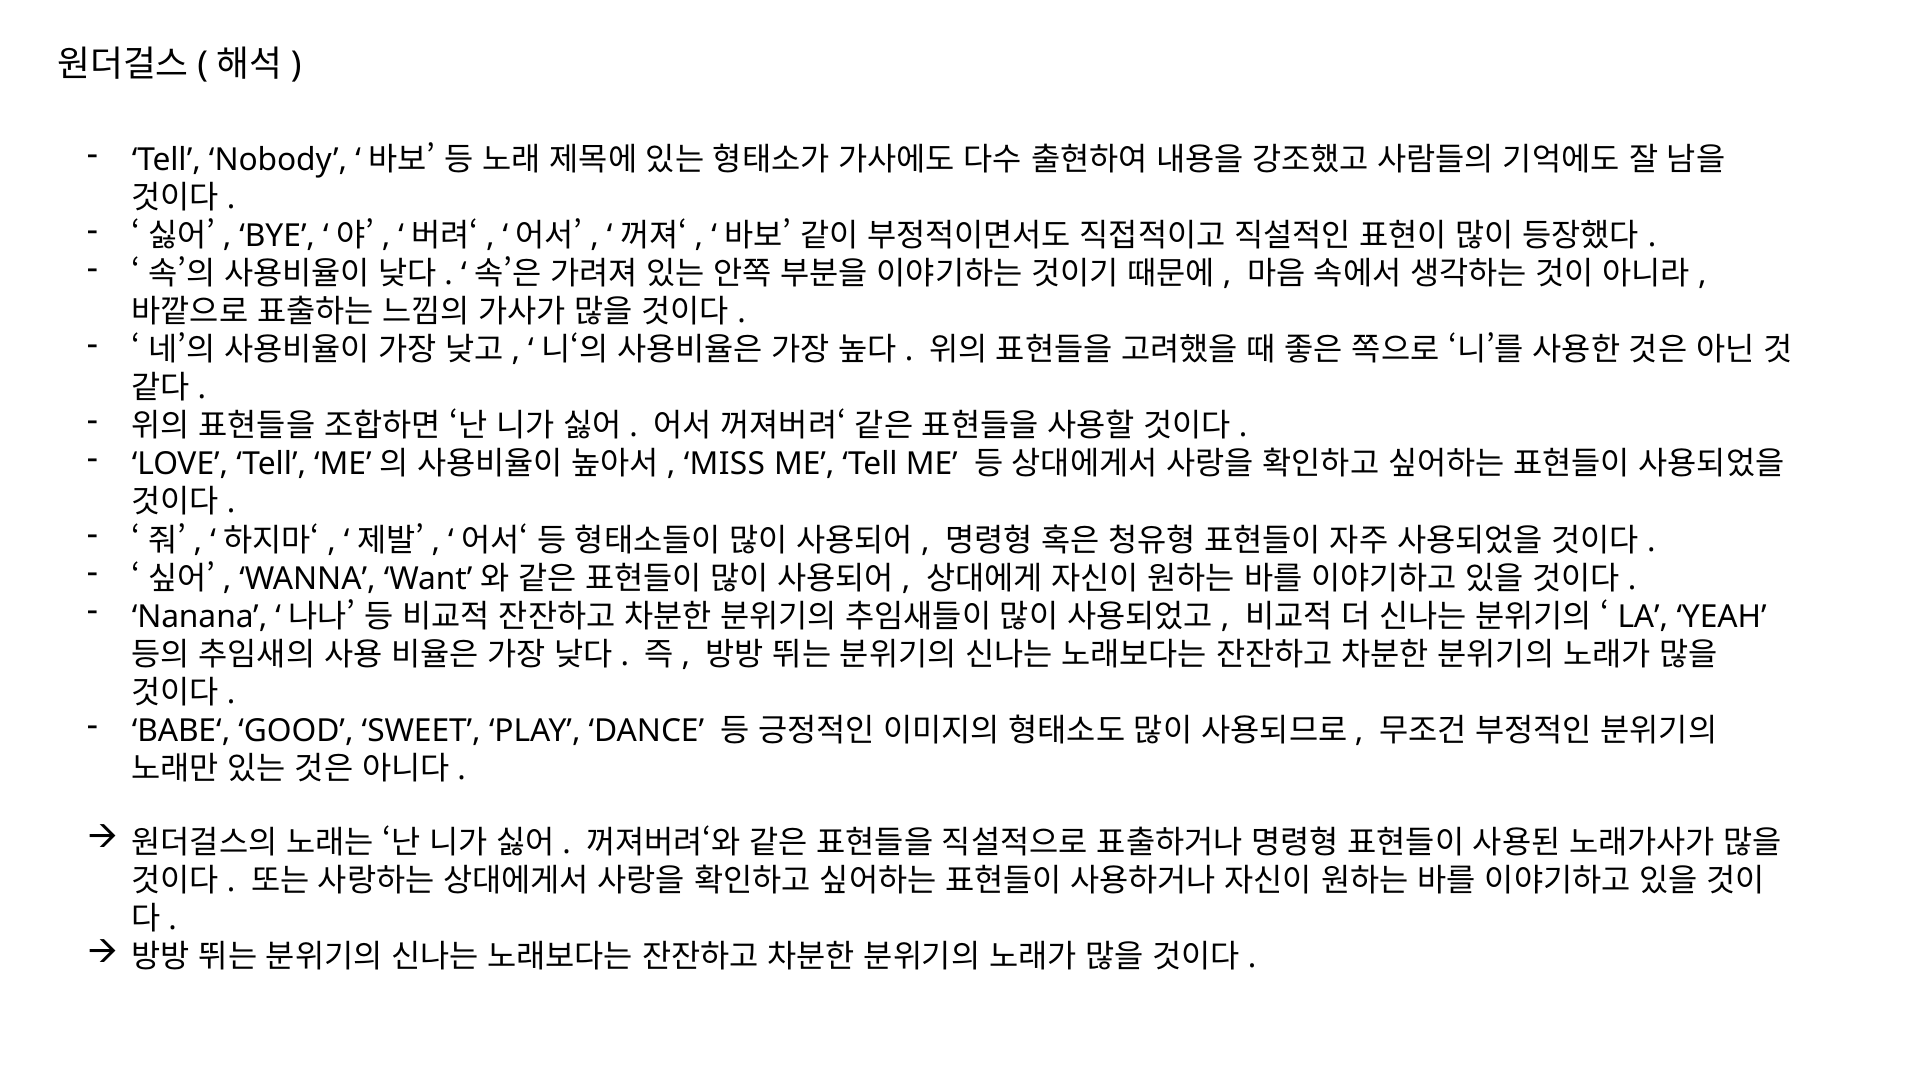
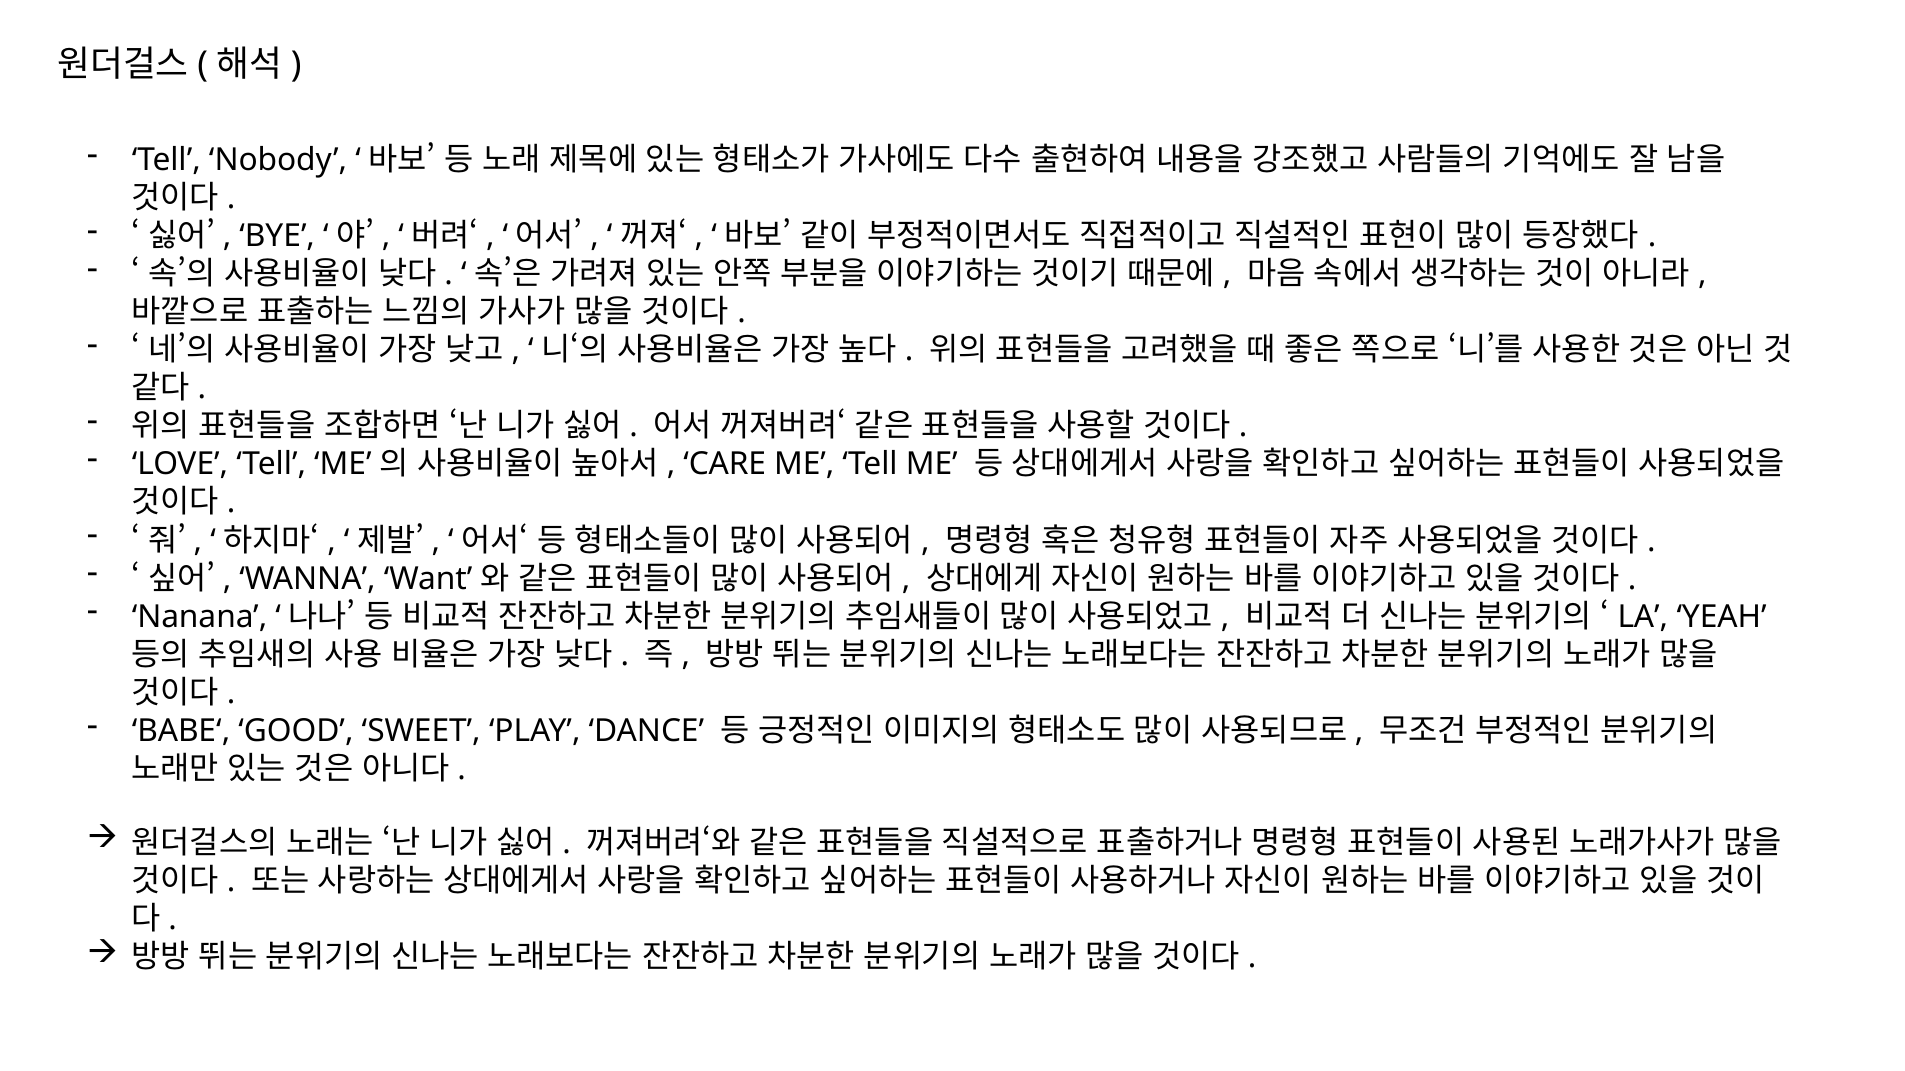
MISS: MISS -> CARE (725, 465)
